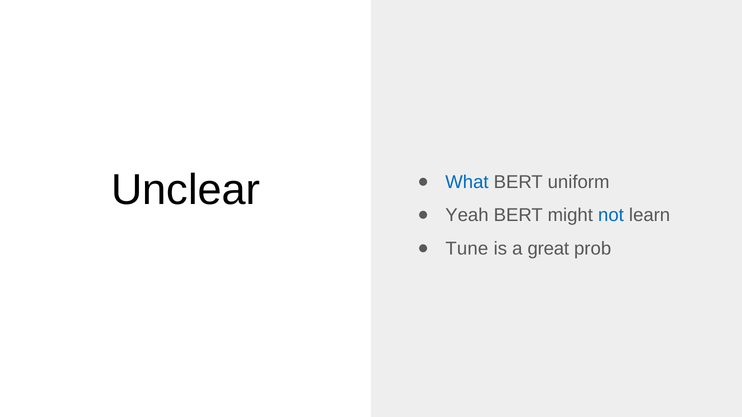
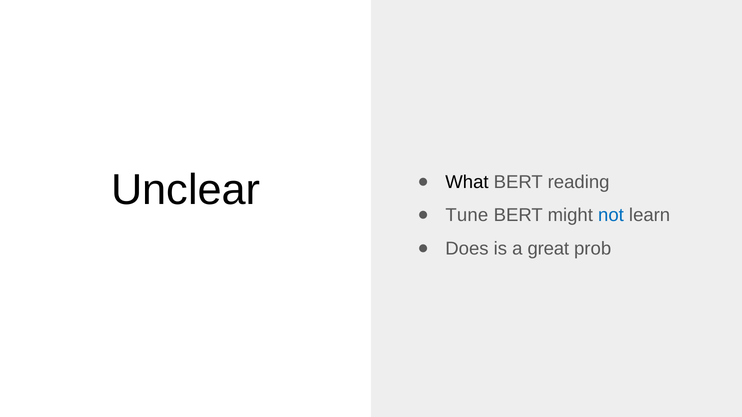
What colour: blue -> black (467, 182)
uniform: uniform -> reading (579, 182)
Yeah: Yeah -> Tune (467, 216)
Tune: Tune -> Does (467, 249)
